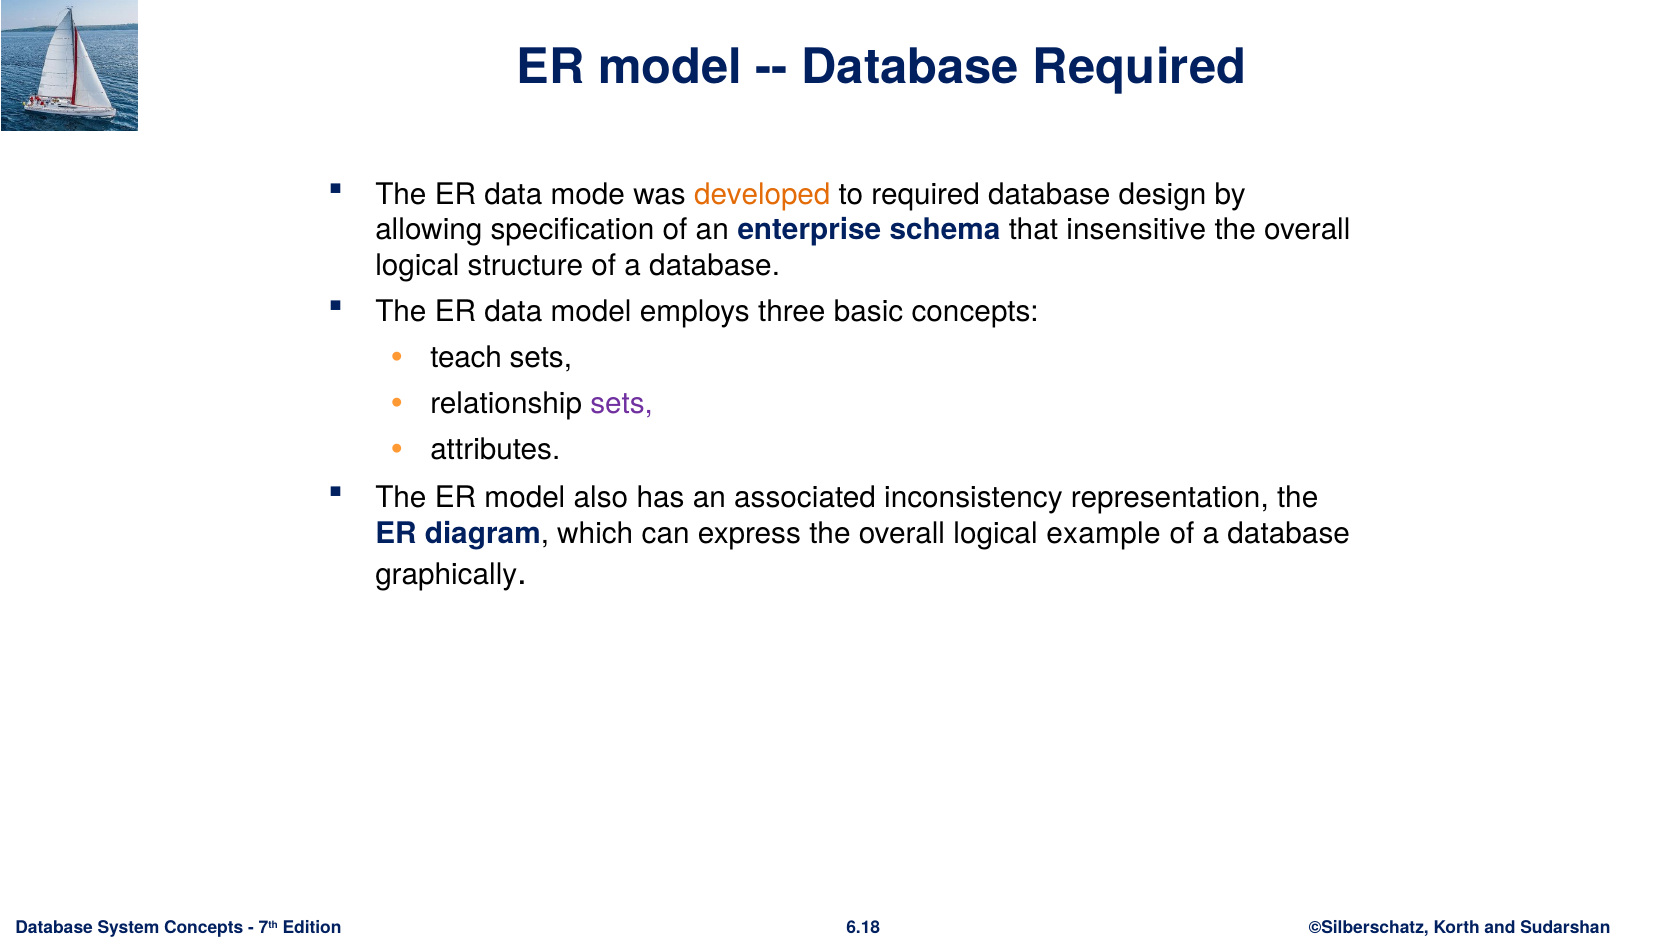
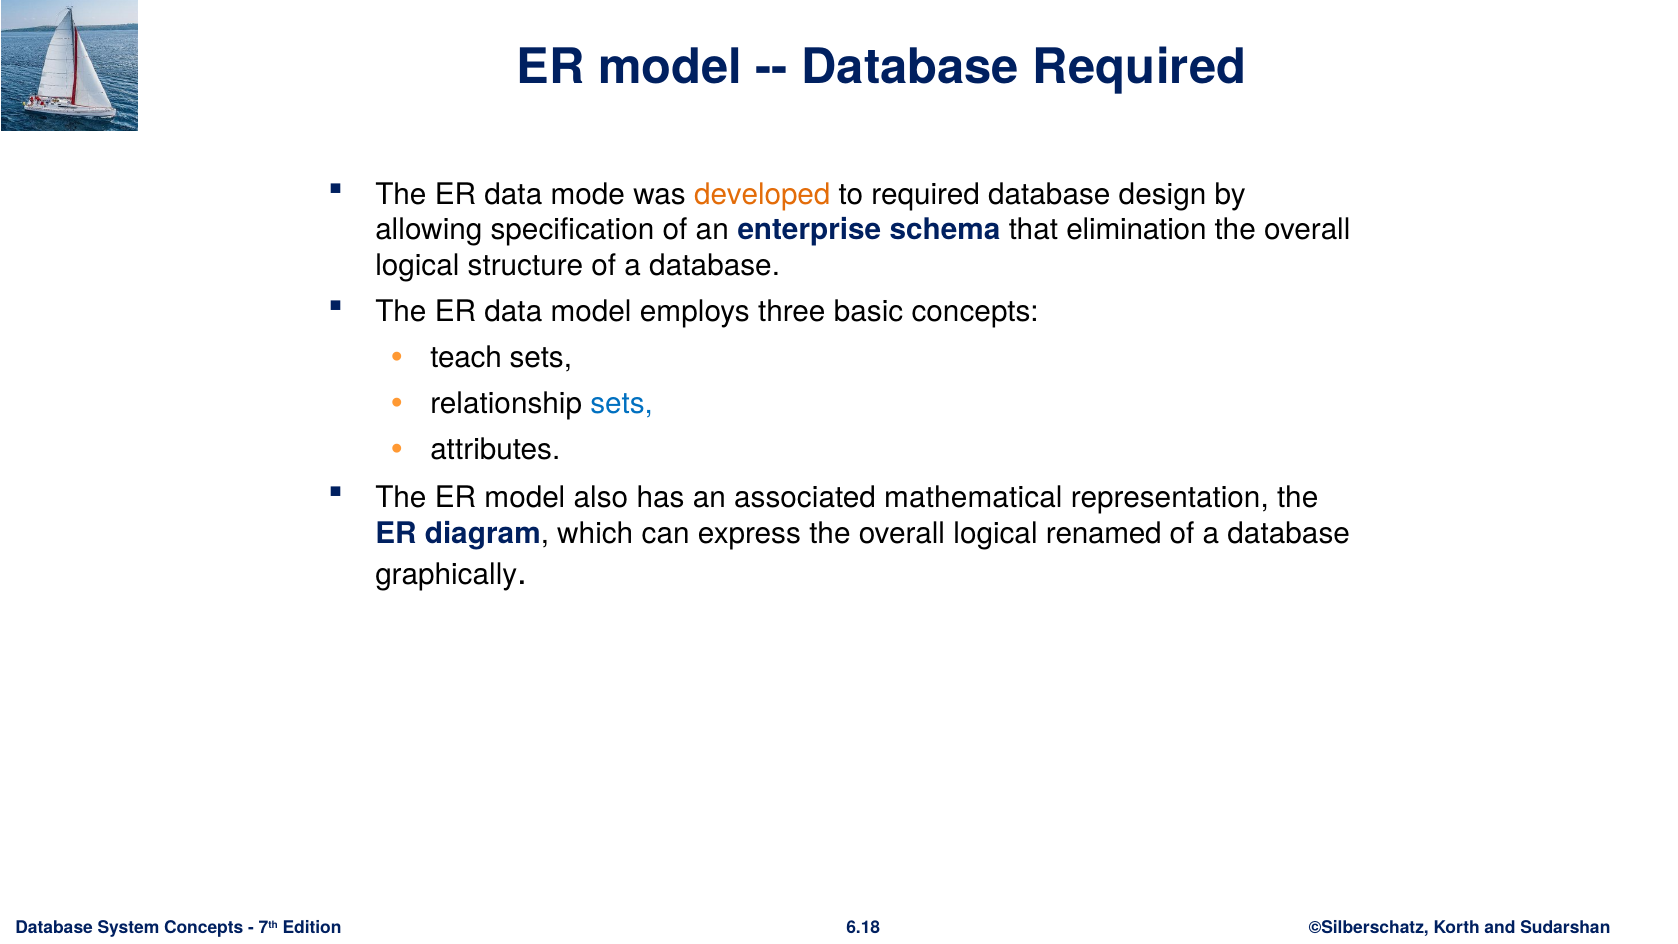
insensitive: insensitive -> elimination (1136, 230)
sets colour: purple -> blue (622, 404)
inconsistency: inconsistency -> mathematical (973, 498)
example: example -> renamed (1104, 534)
